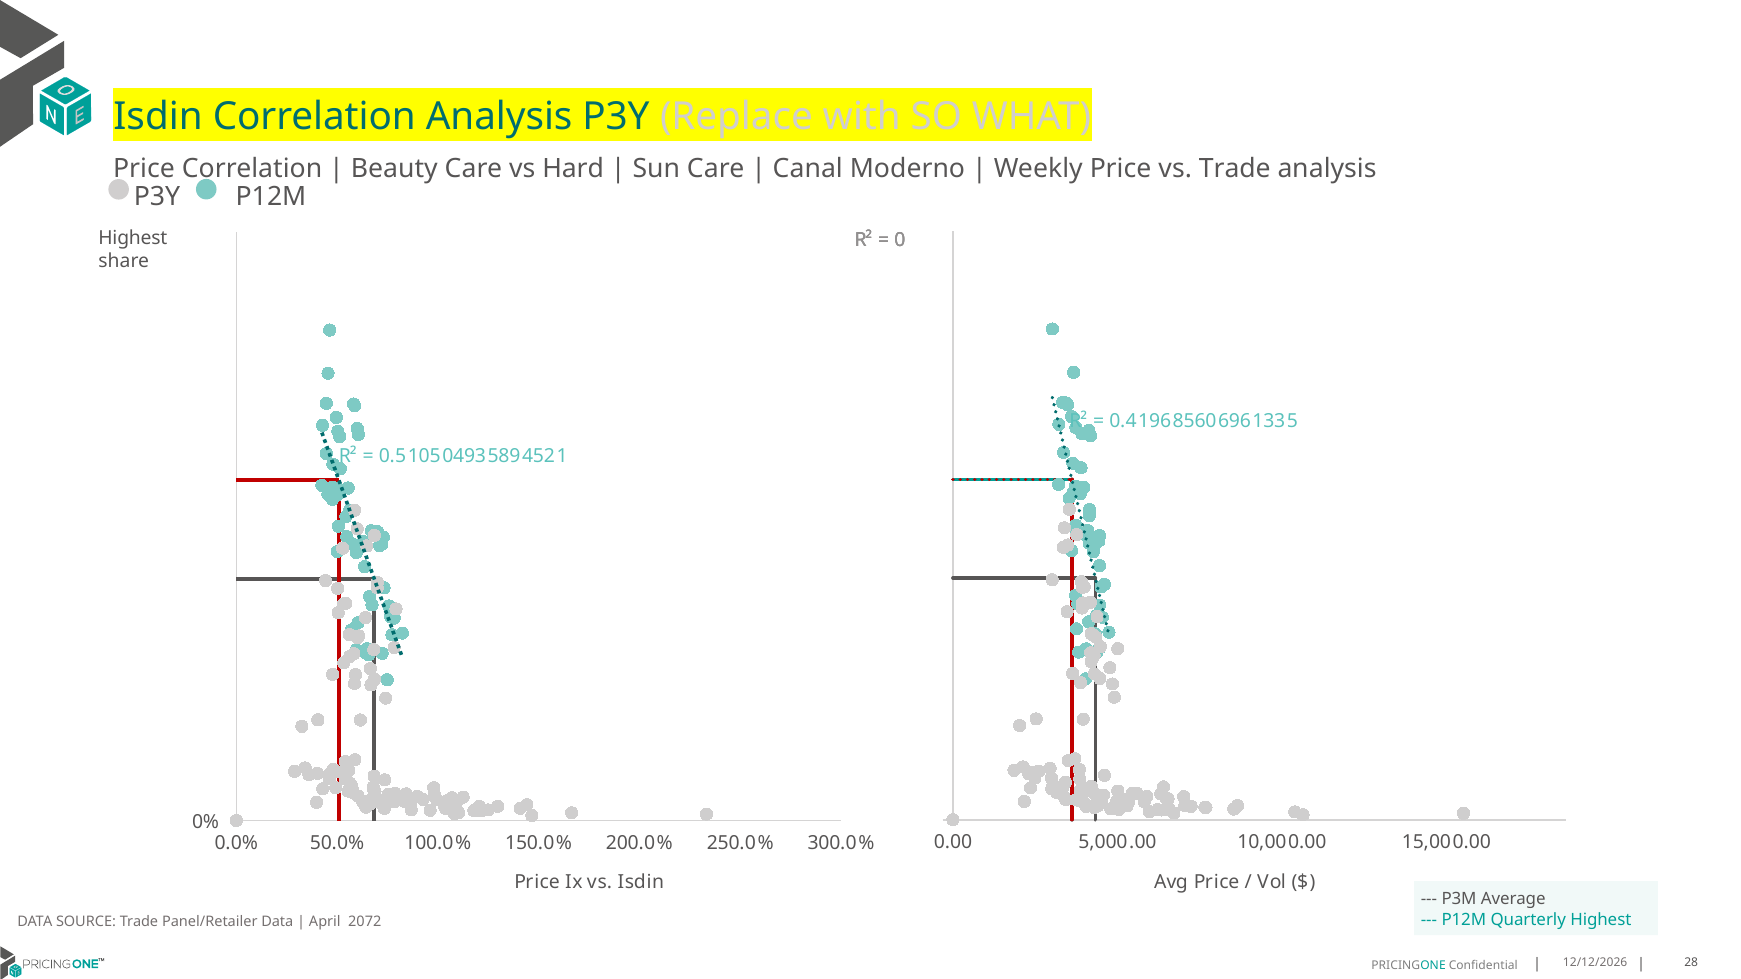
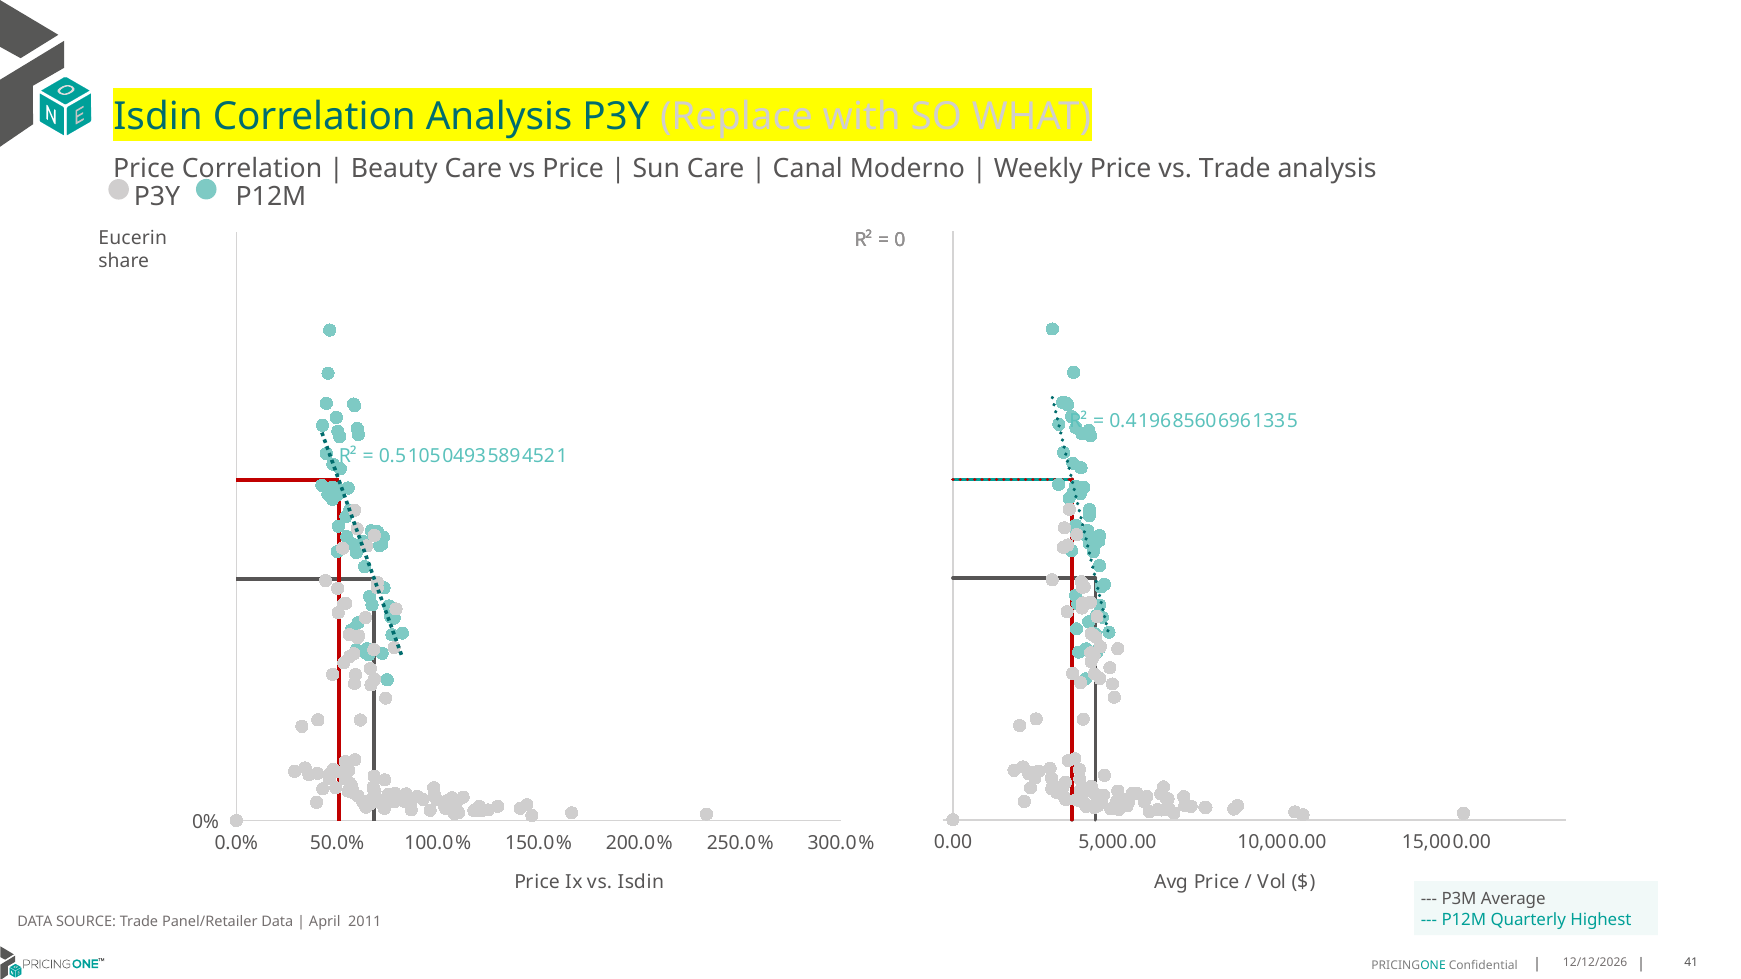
vs Hard: Hard -> Price (573, 168)
Highest: Highest -> Eucerin (133, 238)
2072: 2072 -> 2011 (365, 922)
28: 28 -> 41 (1691, 963)
